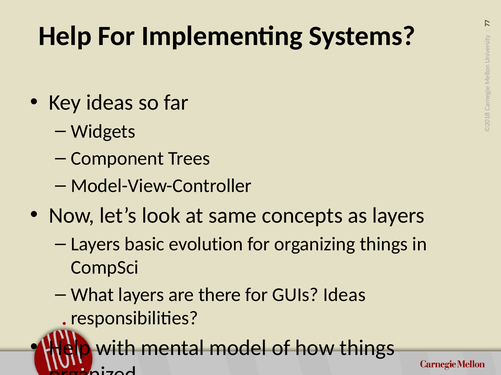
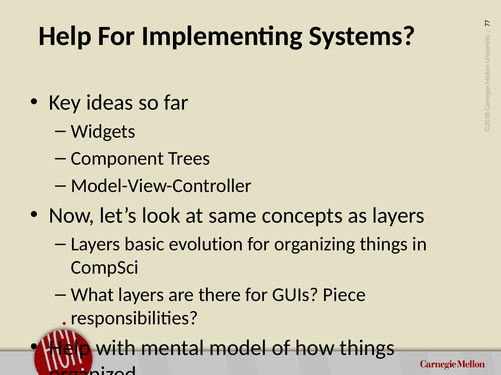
GUIs Ideas: Ideas -> Piece (344, 295)
